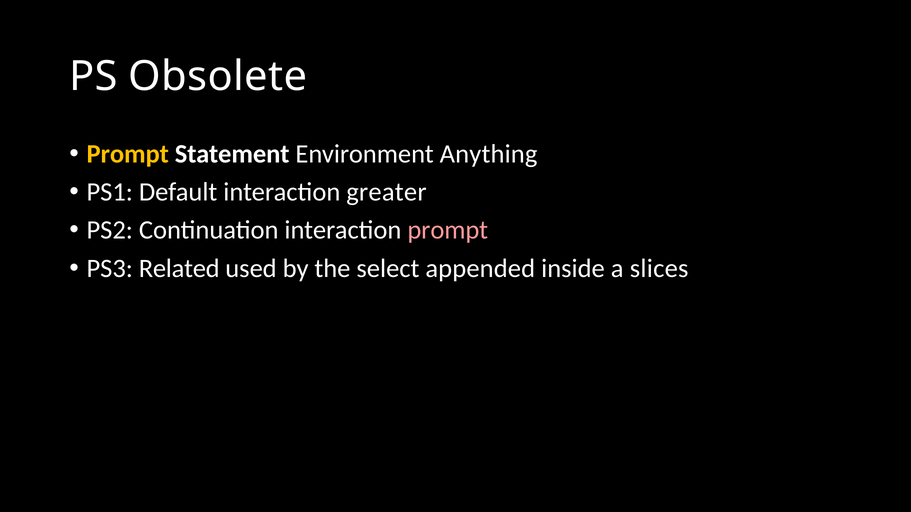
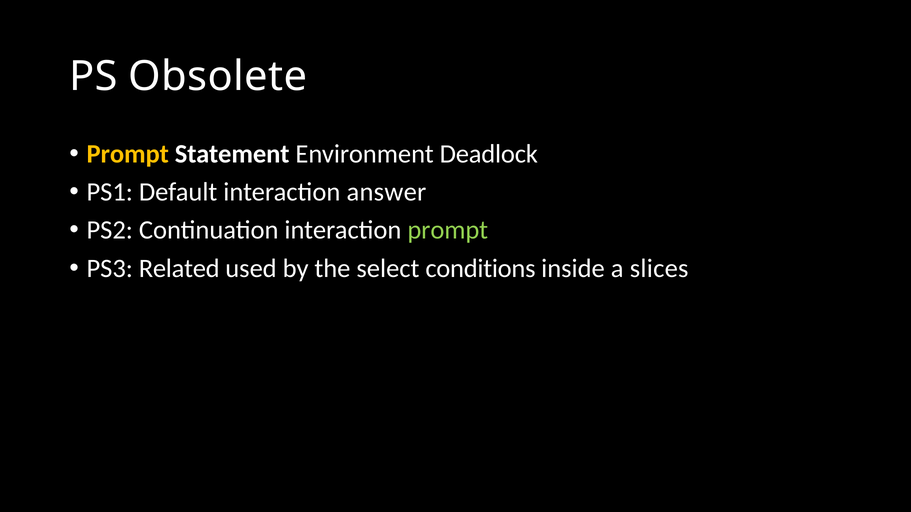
Anything: Anything -> Deadlock (489, 154)
greater: greater -> answer (386, 192)
prompt colour: pink -> light green (448, 230)
appended: appended -> conditions (480, 269)
